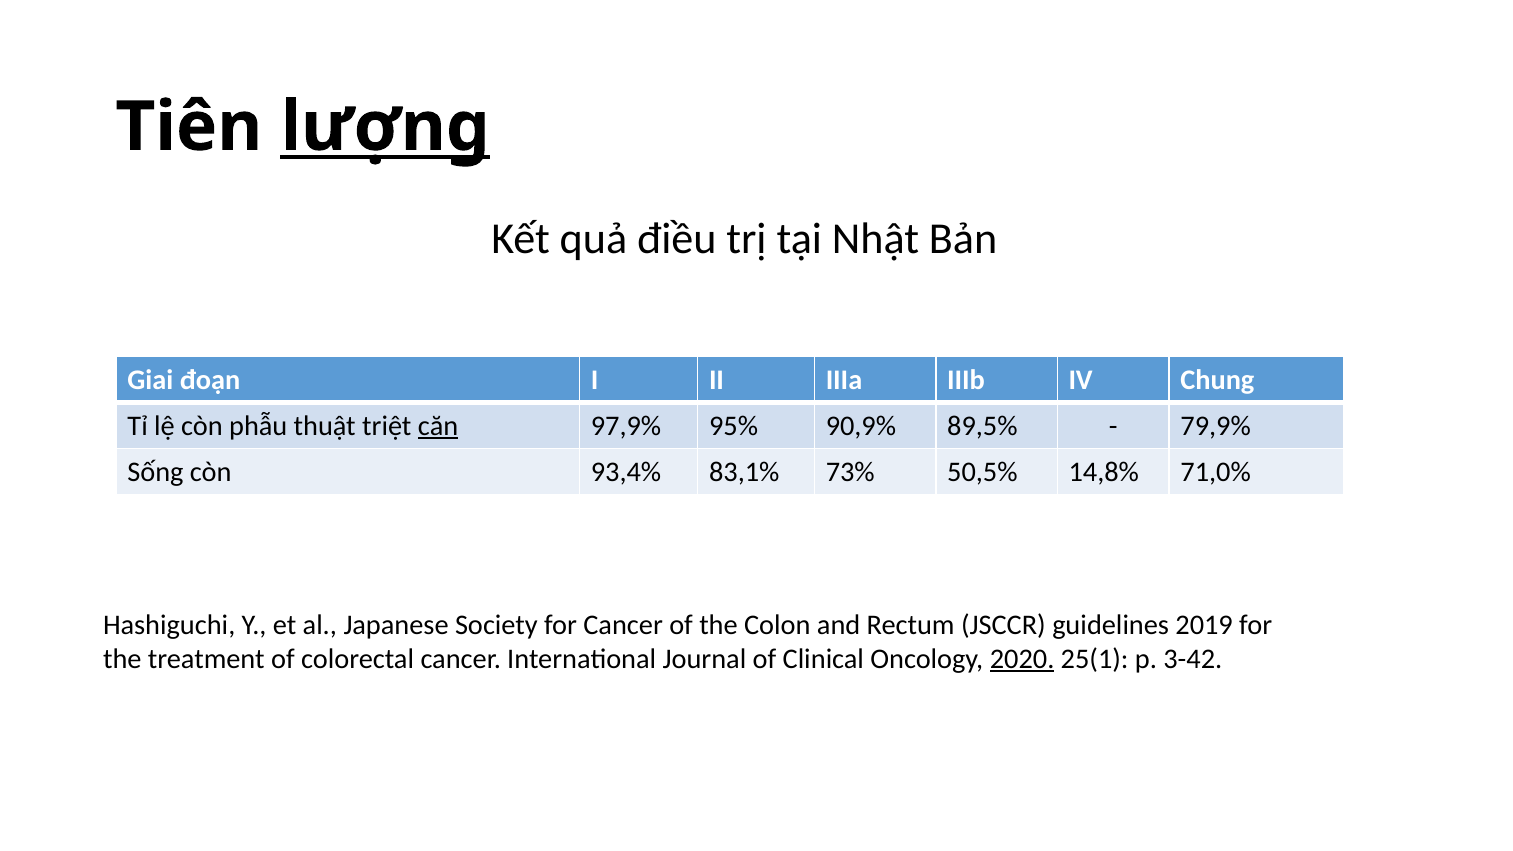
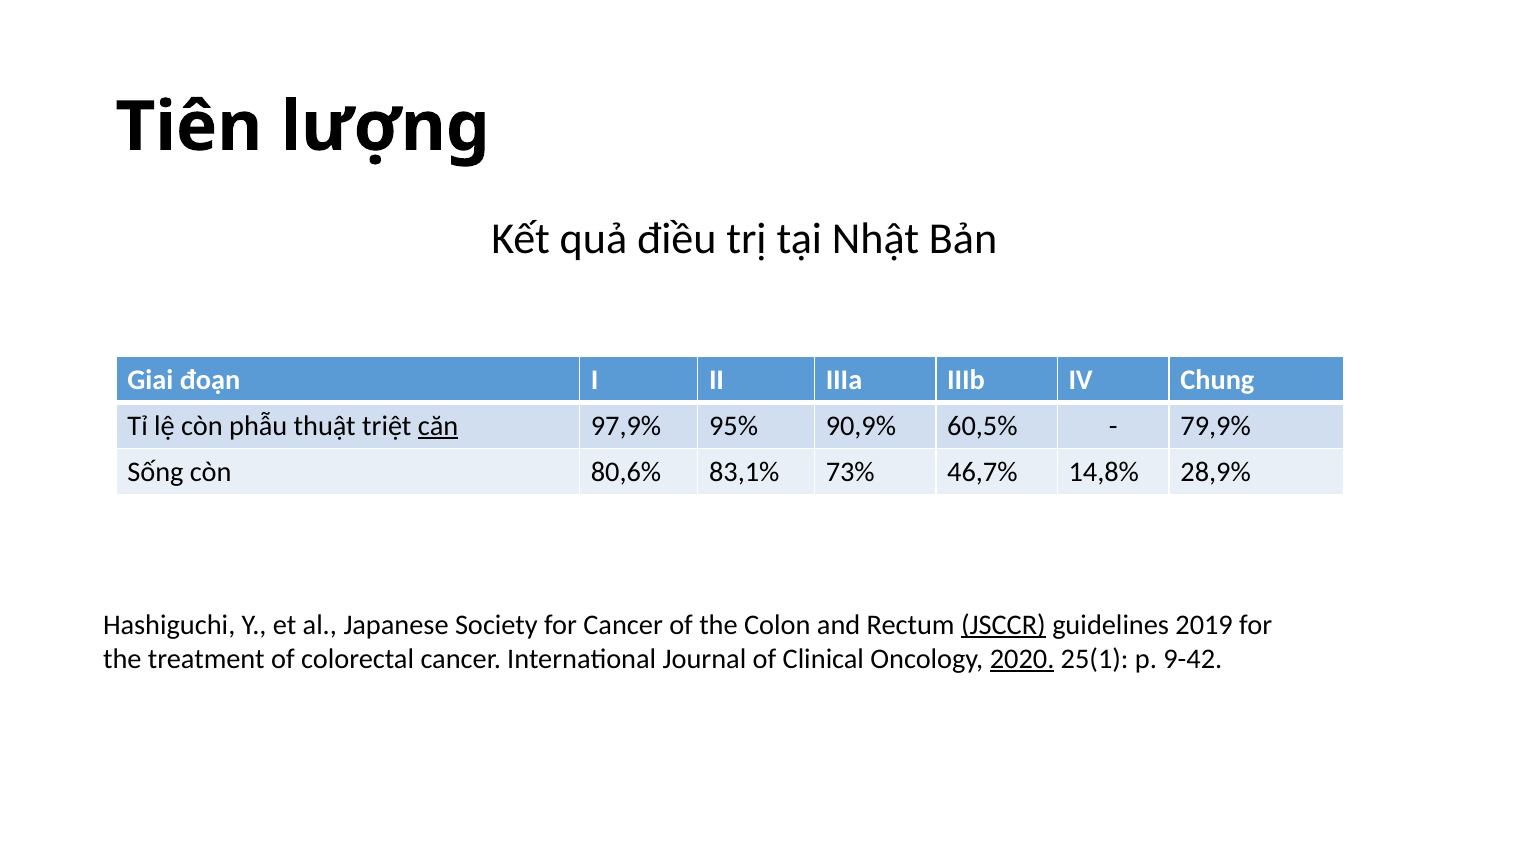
lượng underline: present -> none (385, 127)
89,5%: 89,5% -> 60,5% (982, 426)
93,4%: 93,4% -> 80,6% (626, 472)
50,5%: 50,5% -> 46,7% (982, 472)
71,0%: 71,0% -> 28,9% (1216, 472)
JSCCR underline: none -> present (1003, 625)
3-42: 3-42 -> 9-42 (1193, 659)
